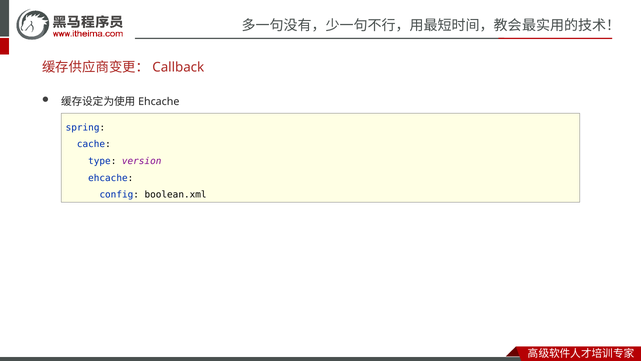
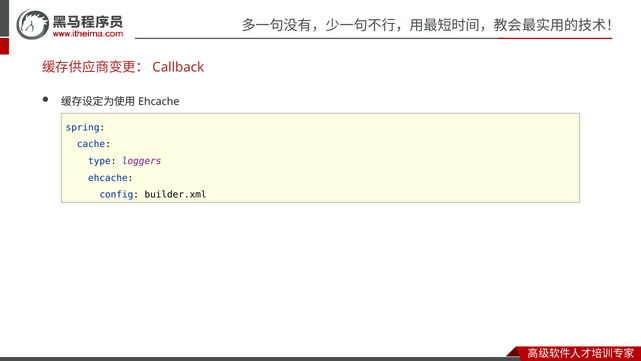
version: version -> loggers (142, 161)
boolean.xml: boolean.xml -> builder.xml (176, 195)
